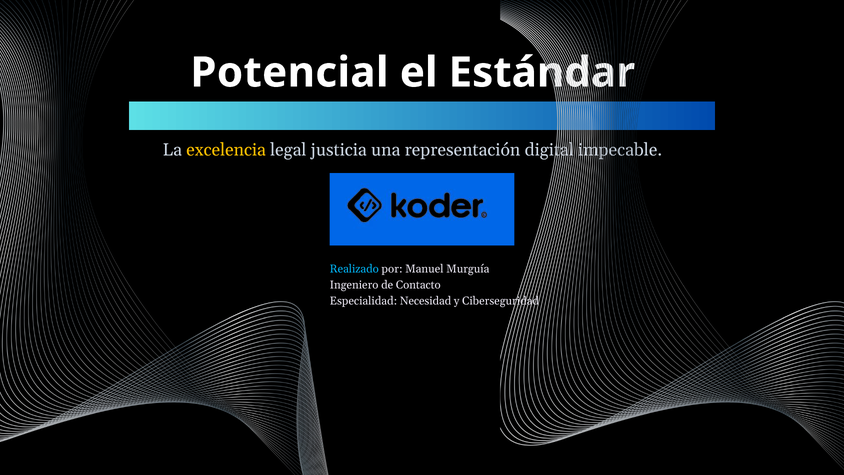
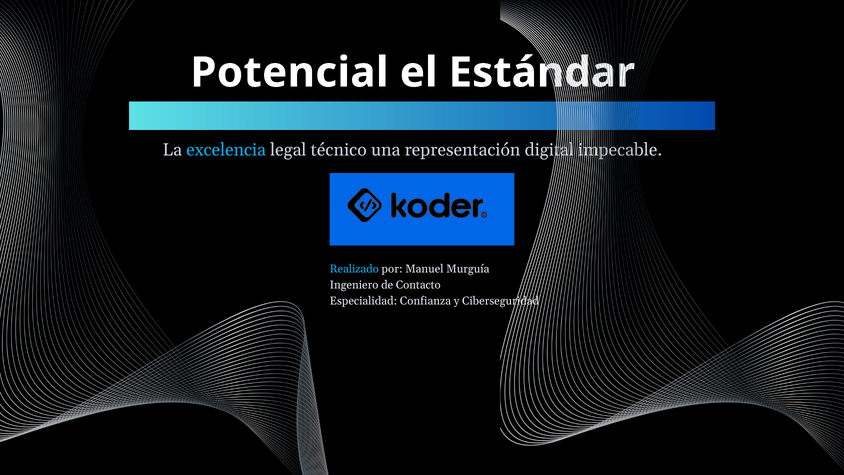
excelencia colour: yellow -> light blue (226, 150)
justicia: justicia -> técnico (339, 150)
Necesidad: Necesidad -> Confianza (425, 301)
